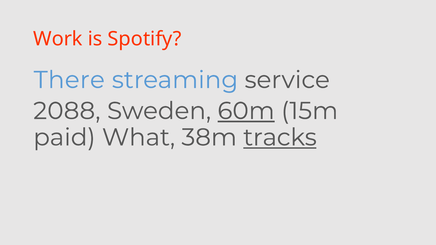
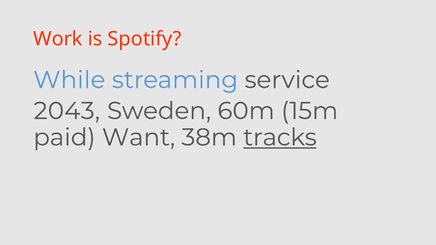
There: There -> While (69, 80)
2088: 2088 -> 2043 (67, 111)
60m underline: present -> none (246, 111)
What: What -> Want (139, 138)
